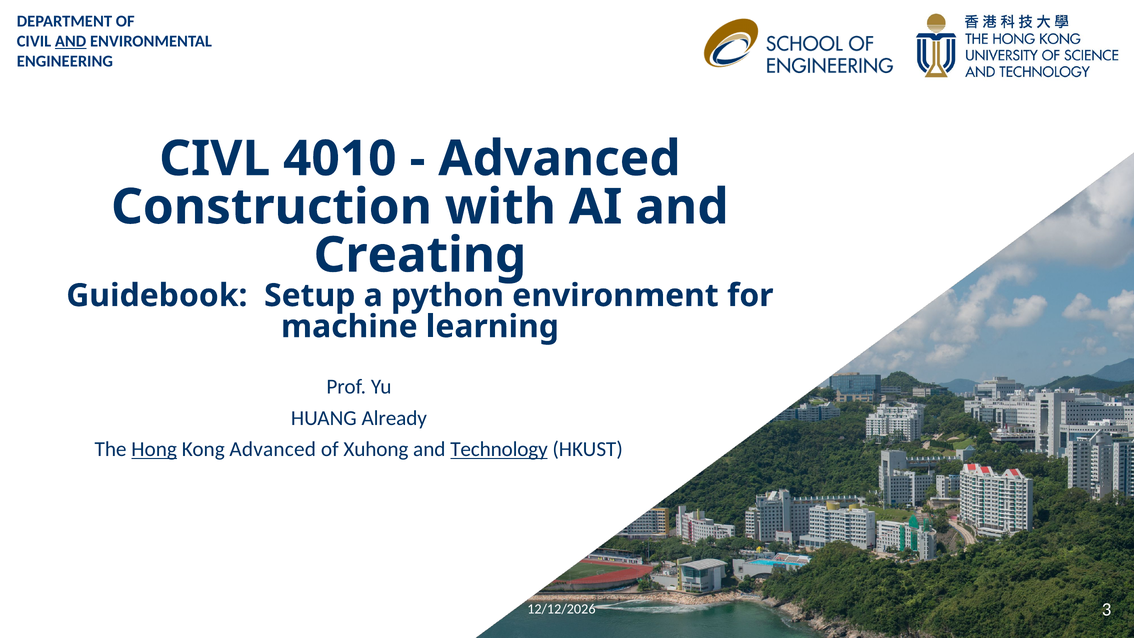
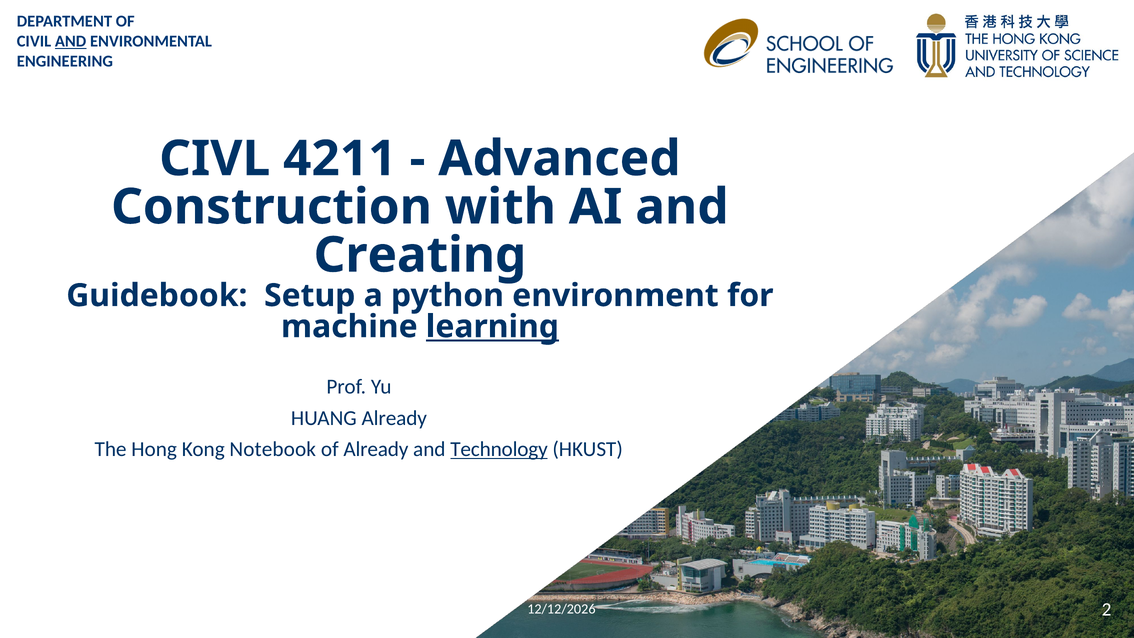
4010: 4010 -> 4211 (340, 159)
learning underline: none -> present (492, 327)
Hong underline: present -> none (154, 449)
Kong Advanced: Advanced -> Notebook (273, 449)
of Xuhong: Xuhong -> Already (376, 449)
3: 3 -> 2 (1107, 609)
